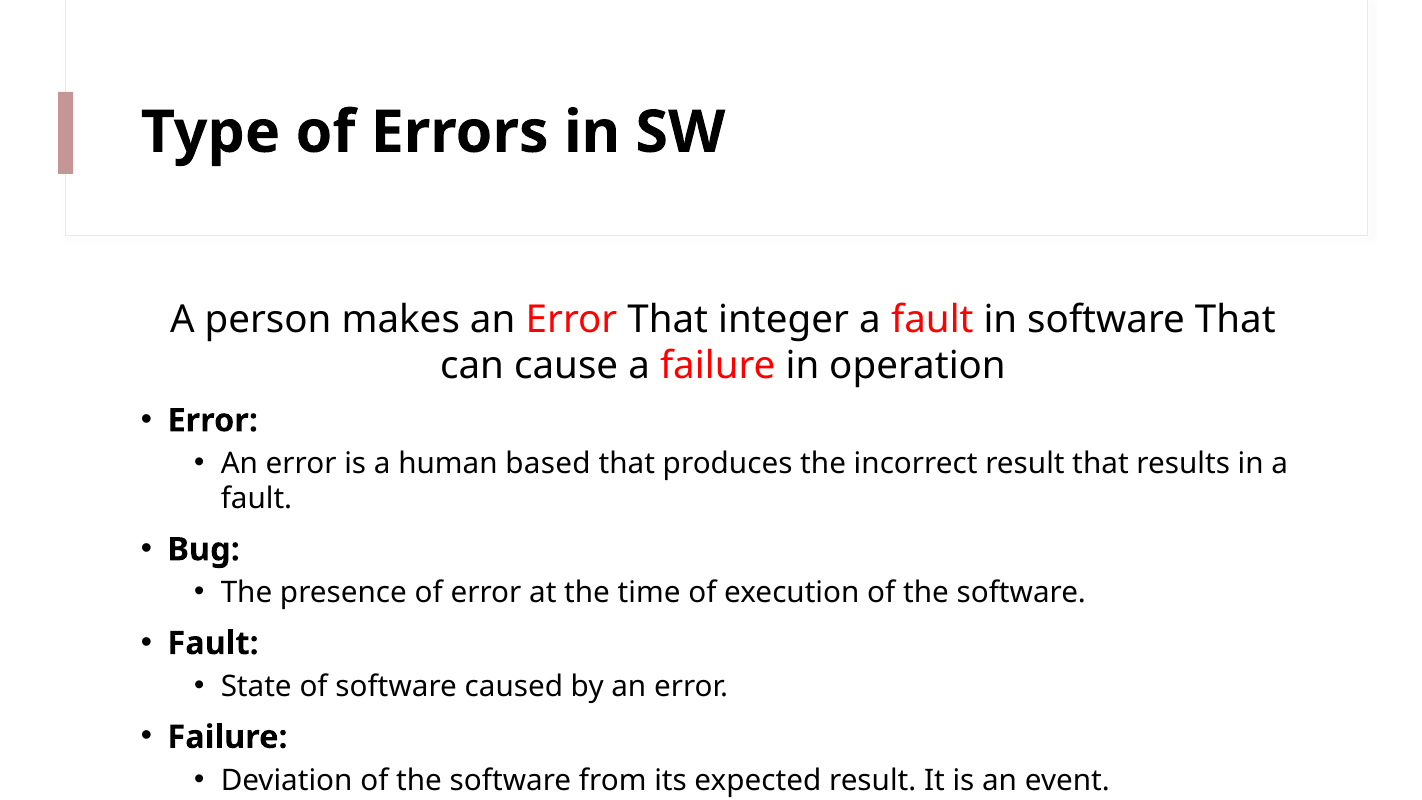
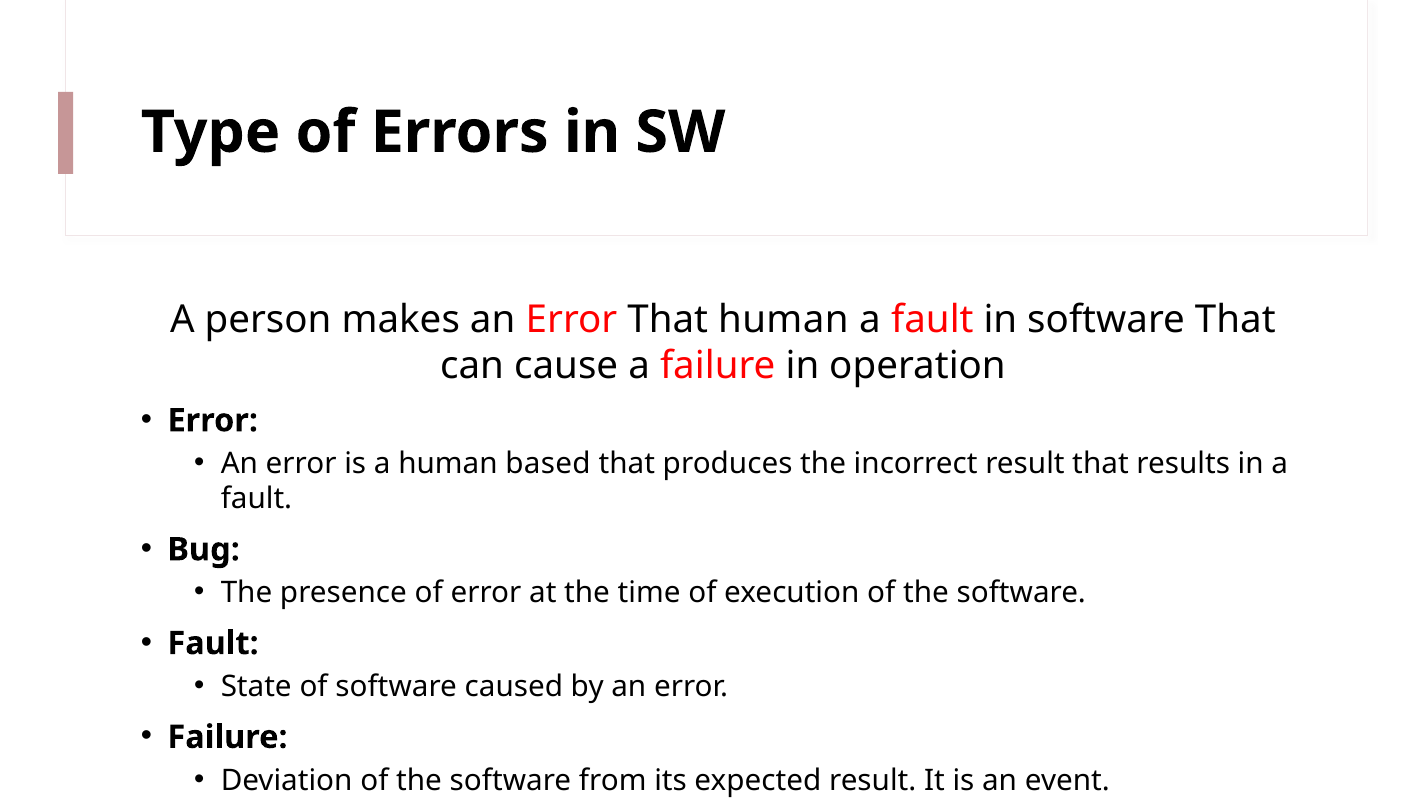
That integer: integer -> human (783, 320)
